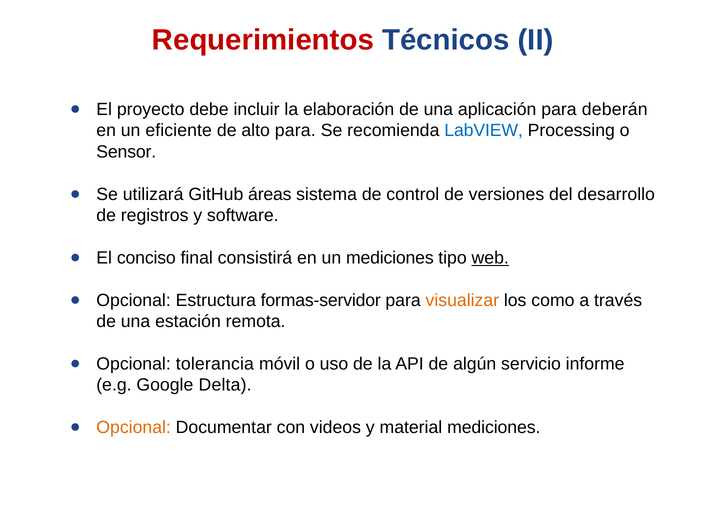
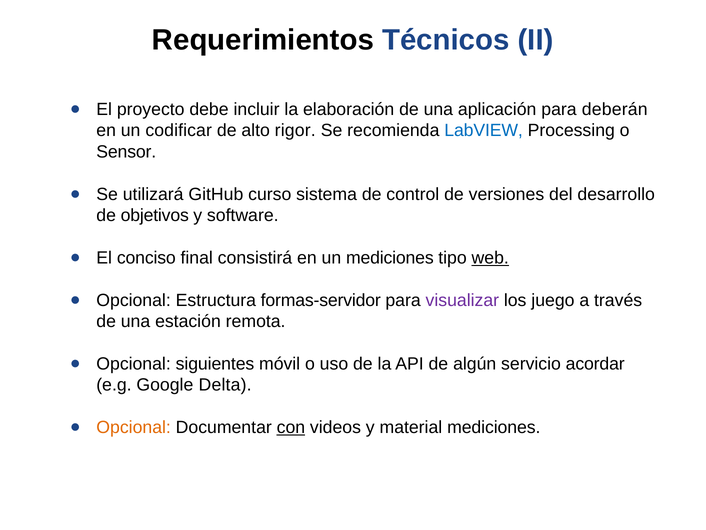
Requerimientos colour: red -> black (263, 40)
eficiente: eficiente -> codificar (179, 130)
alto para: para -> rigor (295, 130)
áreas: áreas -> curso (270, 194)
registros: registros -> objetivos (155, 215)
visualizar colour: orange -> purple (462, 300)
como: como -> juego (553, 300)
tolerancia: tolerancia -> siguientes (215, 363)
informe: informe -> acordar (595, 363)
con underline: none -> present (291, 427)
